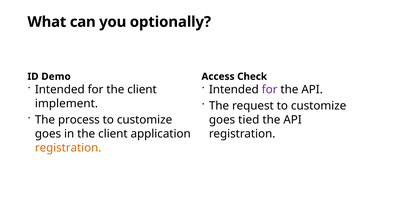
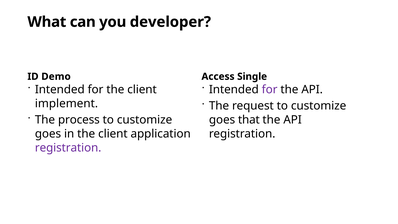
optionally: optionally -> developer (170, 22)
Check: Check -> Single (252, 76)
tied: tied -> that (249, 120)
registration colour: orange -> purple (68, 148)
